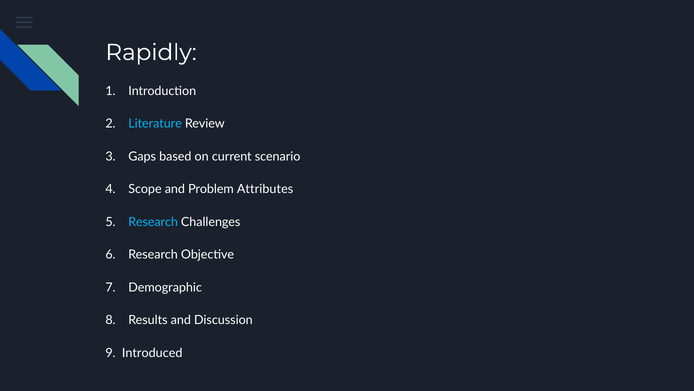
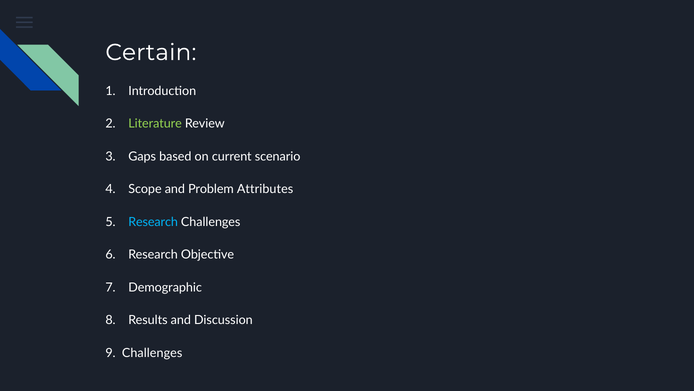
Rapidly: Rapidly -> Certain (151, 52)
Literature colour: light blue -> light green (155, 123)
9 Introduced: Introduced -> Challenges (152, 352)
